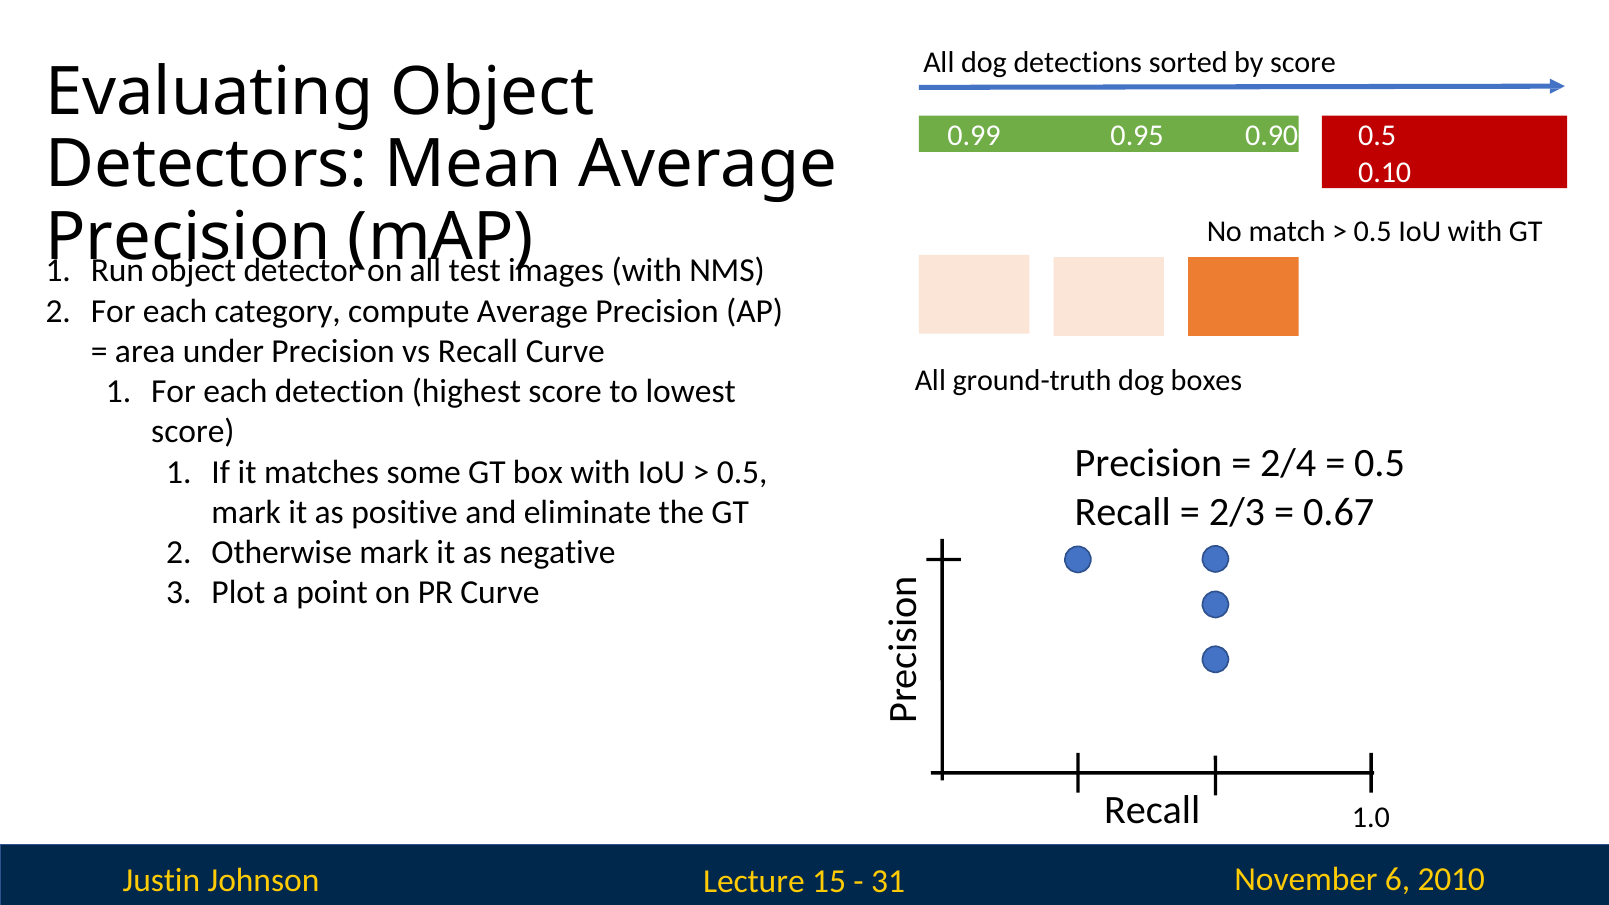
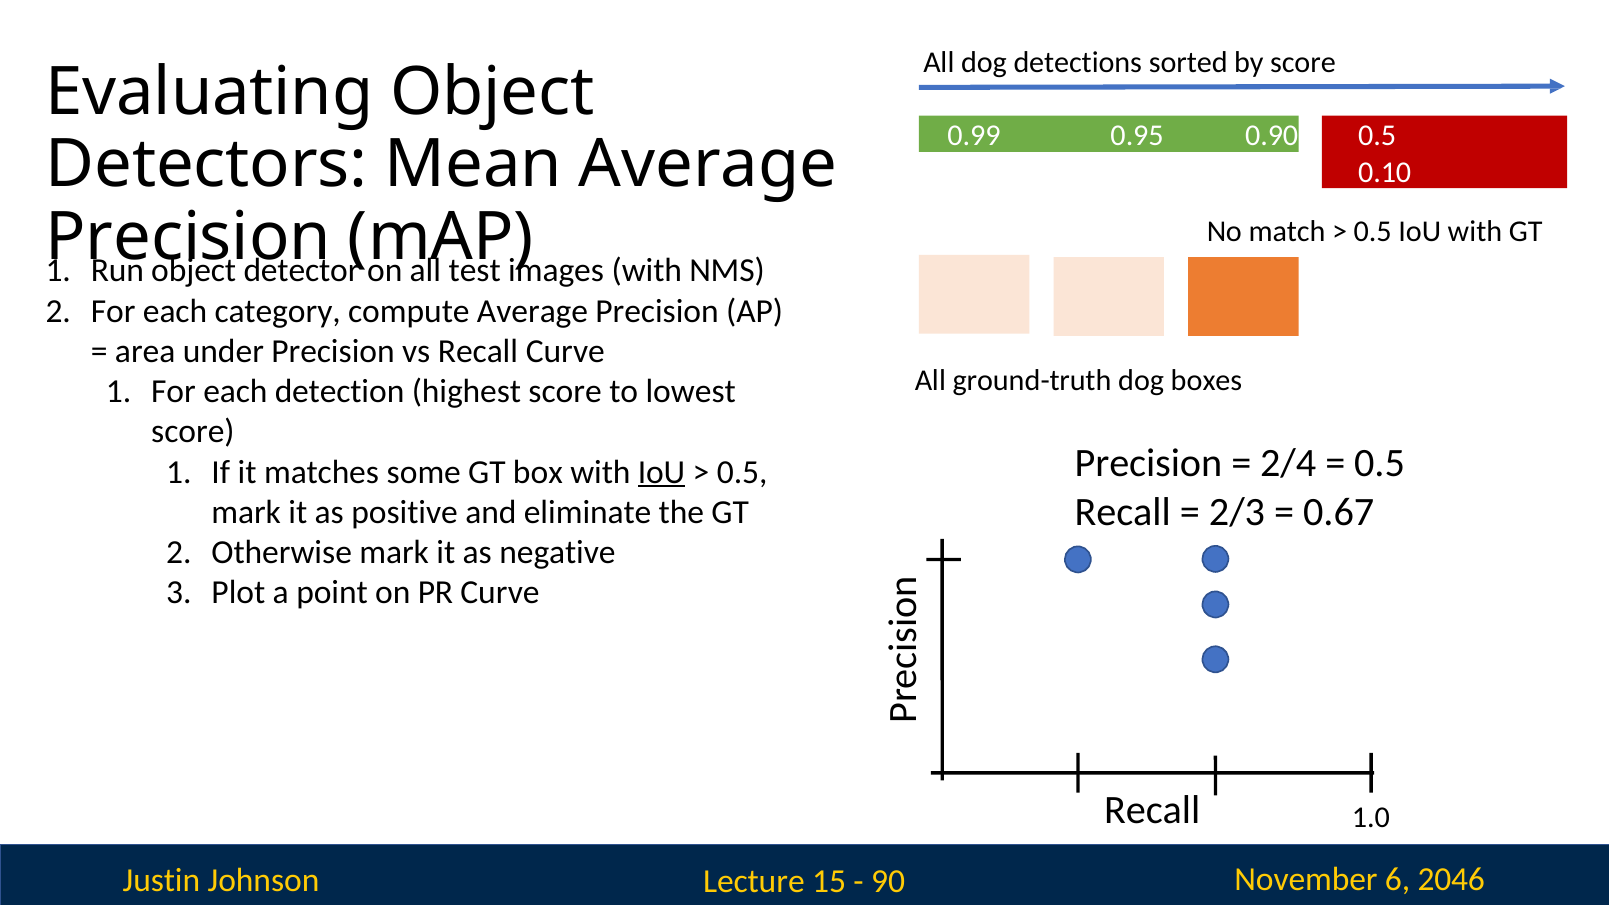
IoU underline: none -> present (662, 472)
2010: 2010 -> 2046 (1451, 880)
31: 31 -> 90 (888, 881)
